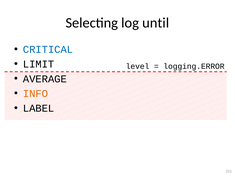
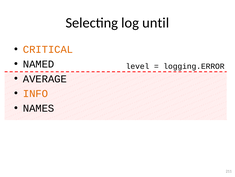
CRITICAL colour: blue -> orange (48, 49)
LIMIT: LIMIT -> NAMED (39, 64)
LABEL: LABEL -> NAMES (39, 108)
